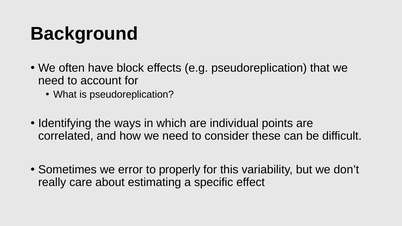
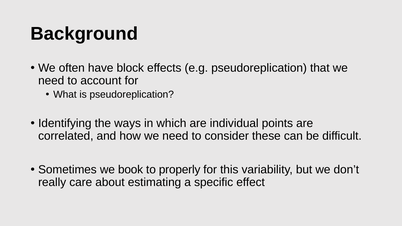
error: error -> book (131, 170)
